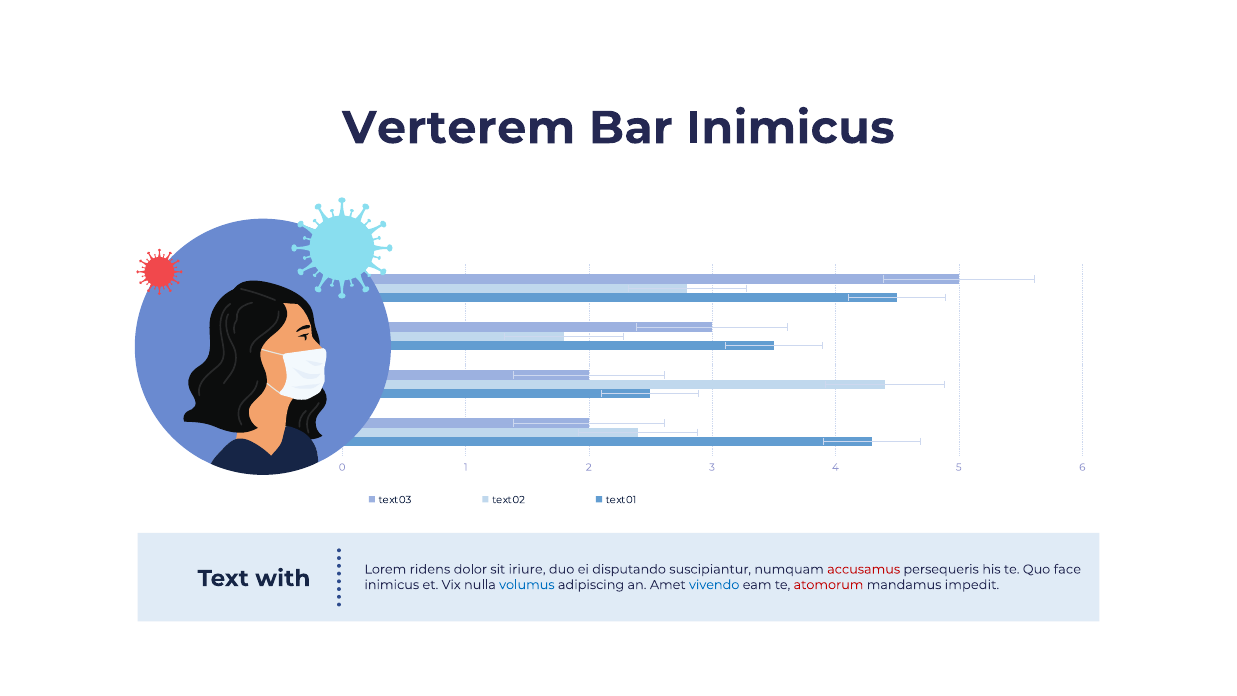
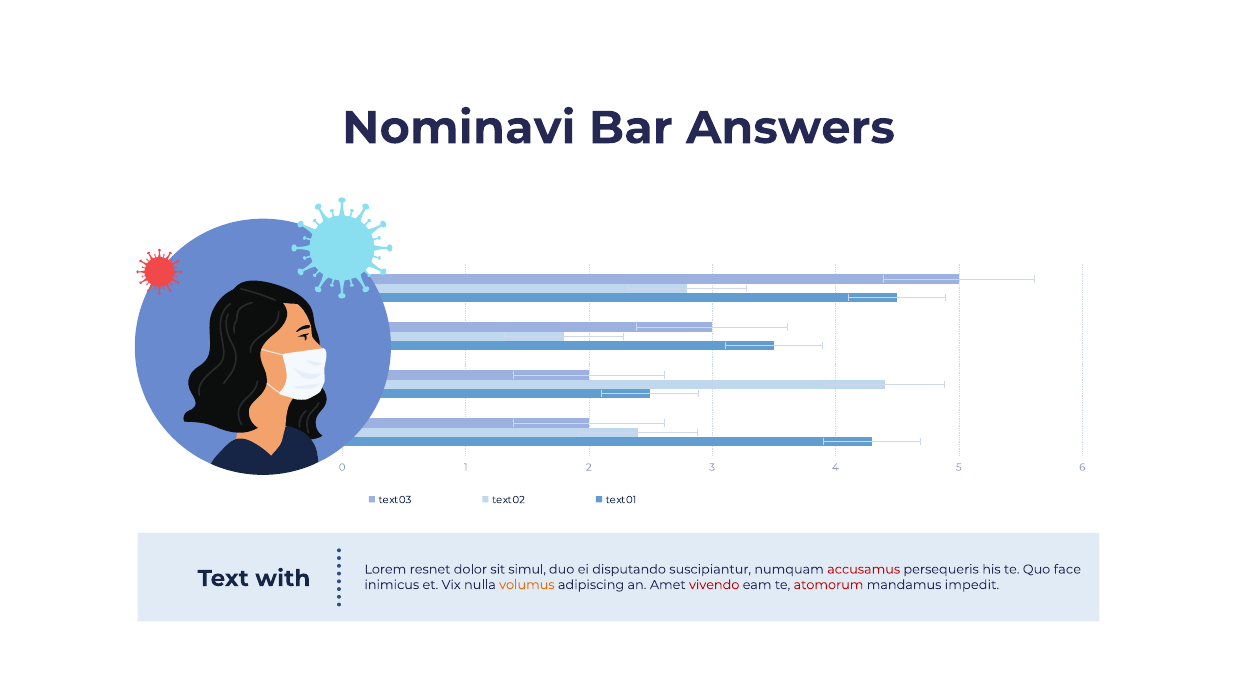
Verterem: Verterem -> Nominavi (459, 128)
Bar Inimicus: Inimicus -> Answers (790, 128)
ridens: ridens -> resnet (430, 569)
iriure: iriure -> simul (527, 569)
volumus colour: blue -> orange (527, 585)
vivendo colour: blue -> red (714, 585)
